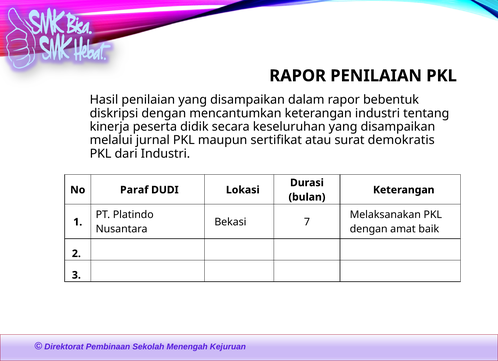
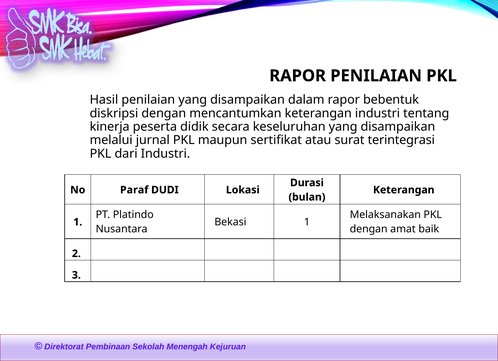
demokratis: demokratis -> terintegrasi (401, 140)
Bekasi 7: 7 -> 1 (307, 222)
